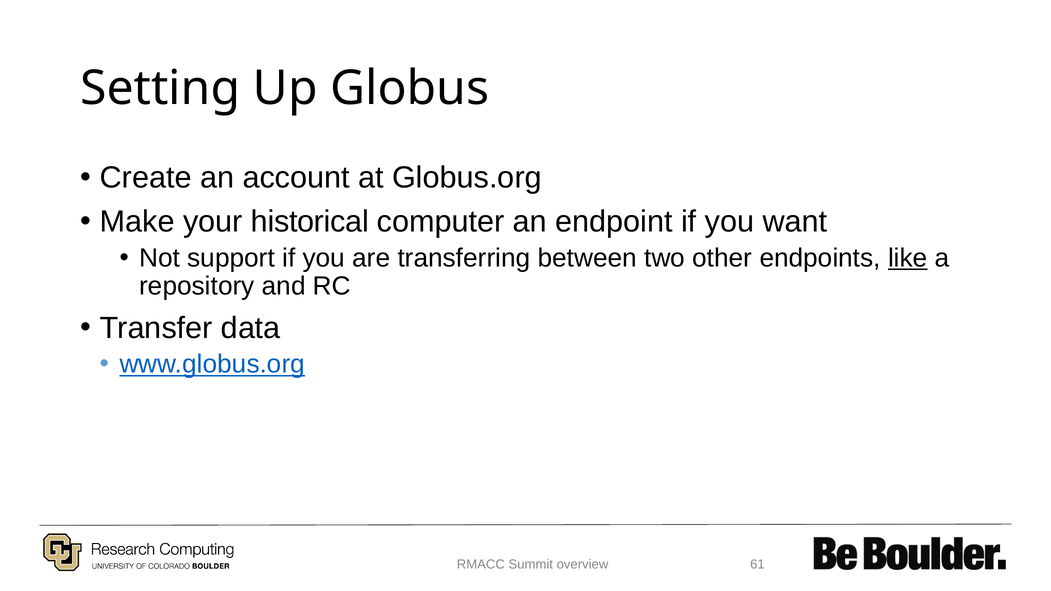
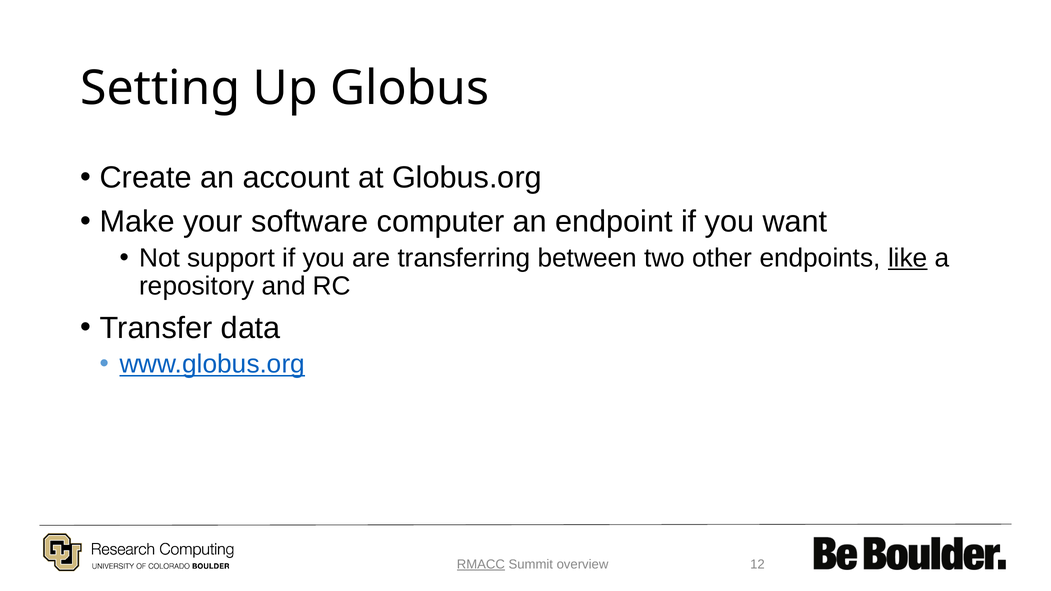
historical: historical -> software (310, 222)
RMACC underline: none -> present (481, 565)
61: 61 -> 12 (757, 565)
